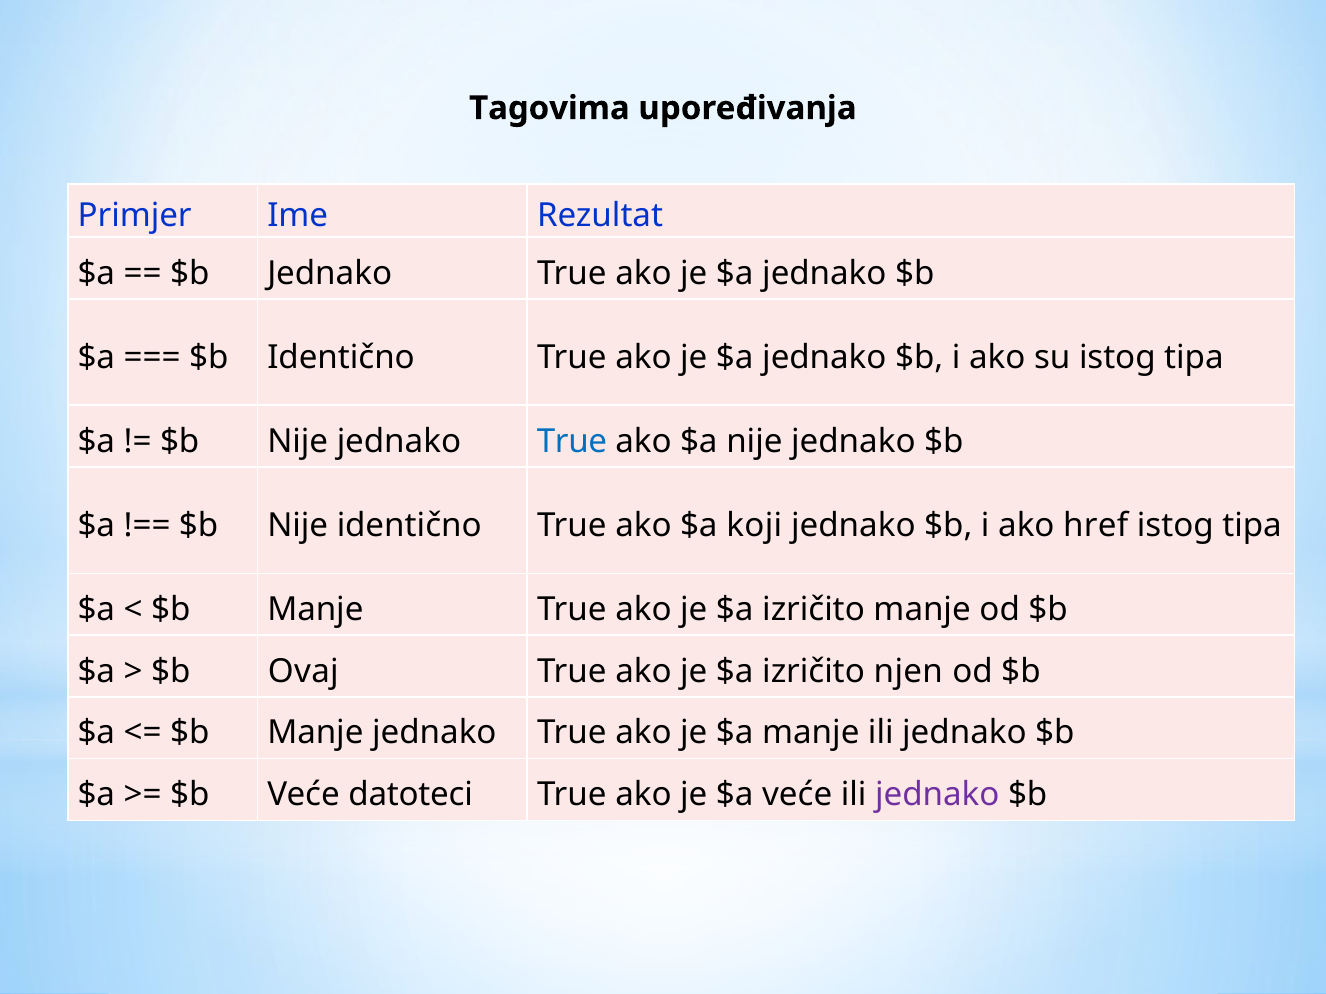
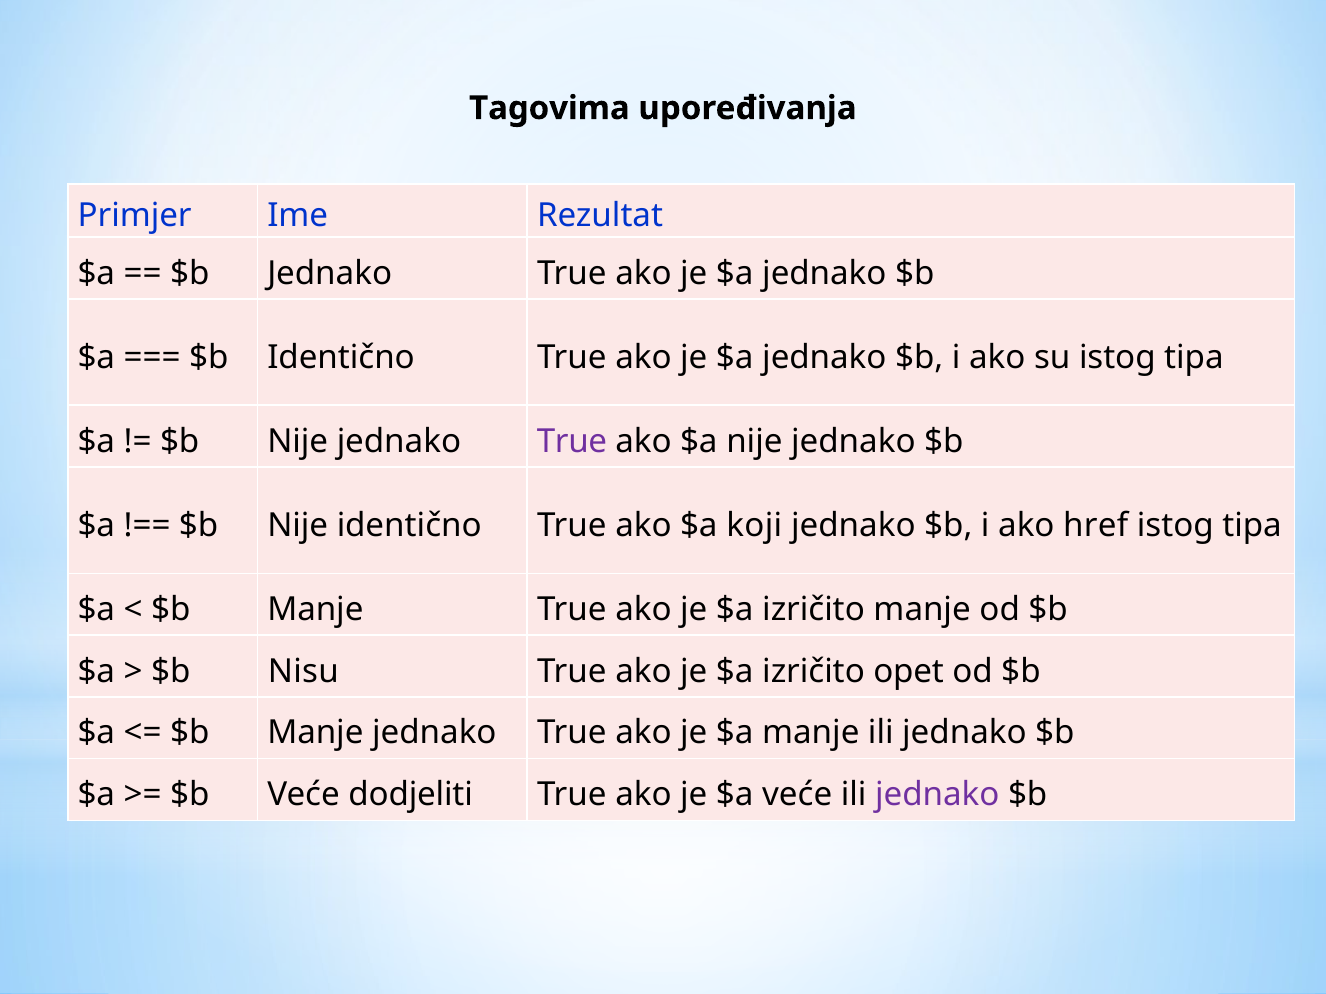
True colour: blue -> purple (572, 442)
Ovaj: Ovaj -> Nisu (303, 672)
njen: njen -> opet (909, 672)
datoteci: datoteci -> dodjeliti (411, 795)
